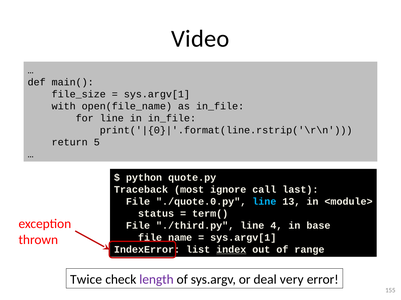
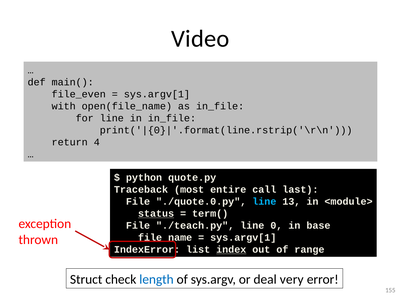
file_size: file_size -> file_even (79, 95)
5: 5 -> 4 (97, 143)
ignore: ignore -> entire (228, 190)
status underline: none -> present (156, 214)
./third.py: ./third.py -> ./teach.py (195, 226)
4: 4 -> 0 (276, 226)
Twice: Twice -> Struct (86, 280)
length colour: purple -> blue (157, 280)
